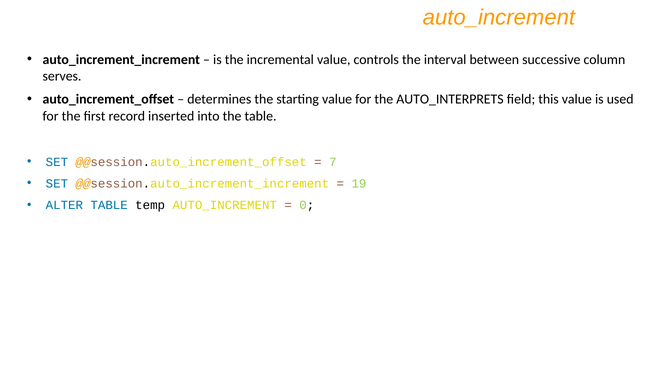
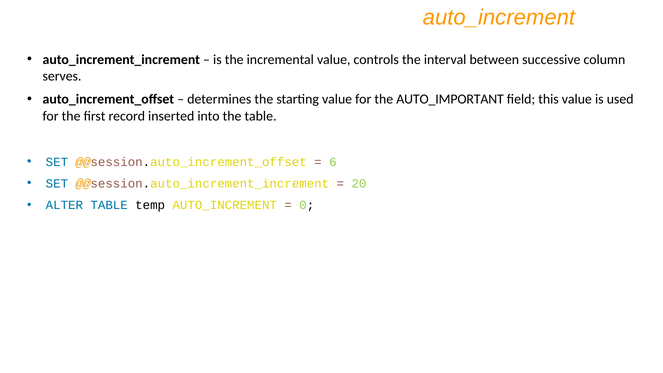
AUTO_INTERPRETS: AUTO_INTERPRETS -> AUTO_IMPORTANT (450, 99)
7: 7 -> 6 (333, 162)
19: 19 -> 20 (359, 184)
